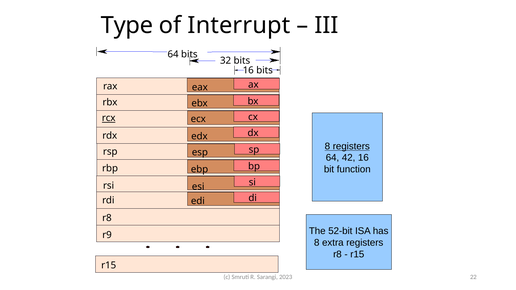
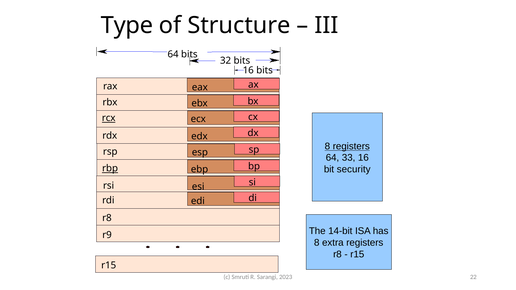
Interrupt: Interrupt -> Structure (239, 25)
42: 42 -> 33 (349, 158)
function: function -> security (354, 170)
rbp underline: none -> present (110, 169)
52-bit: 52-bit -> 14-bit (340, 231)
